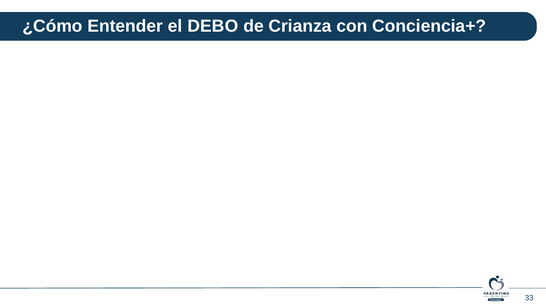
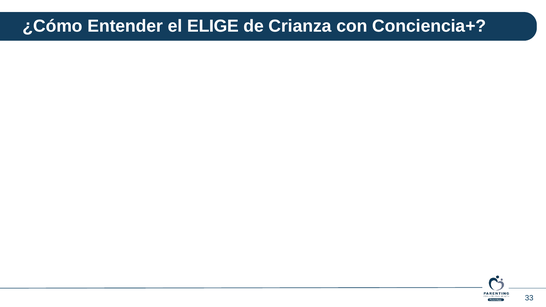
DEBO: DEBO -> ELIGE (213, 26)
